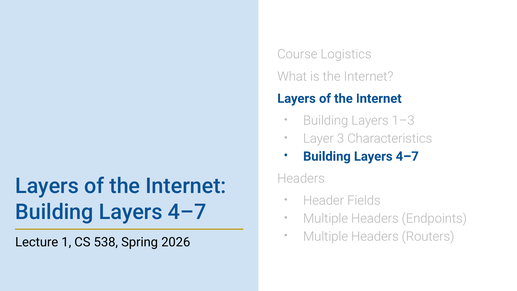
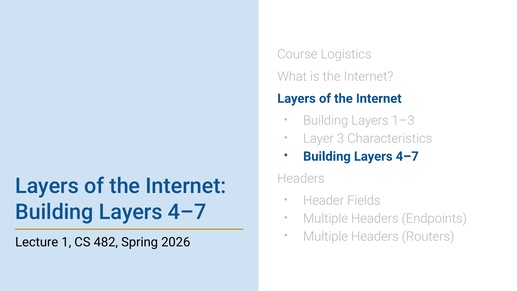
538: 538 -> 482 (106, 242)
